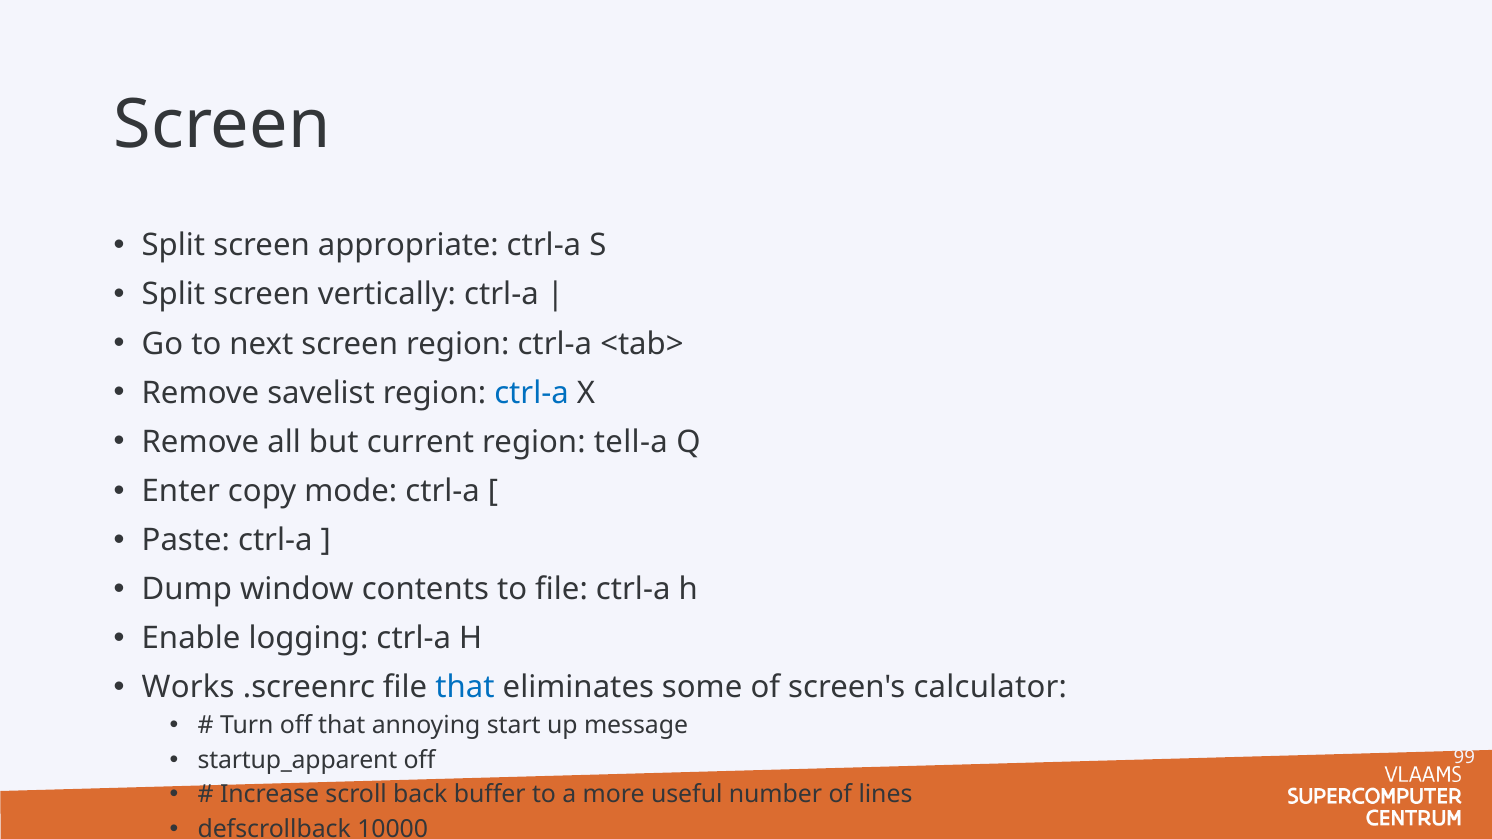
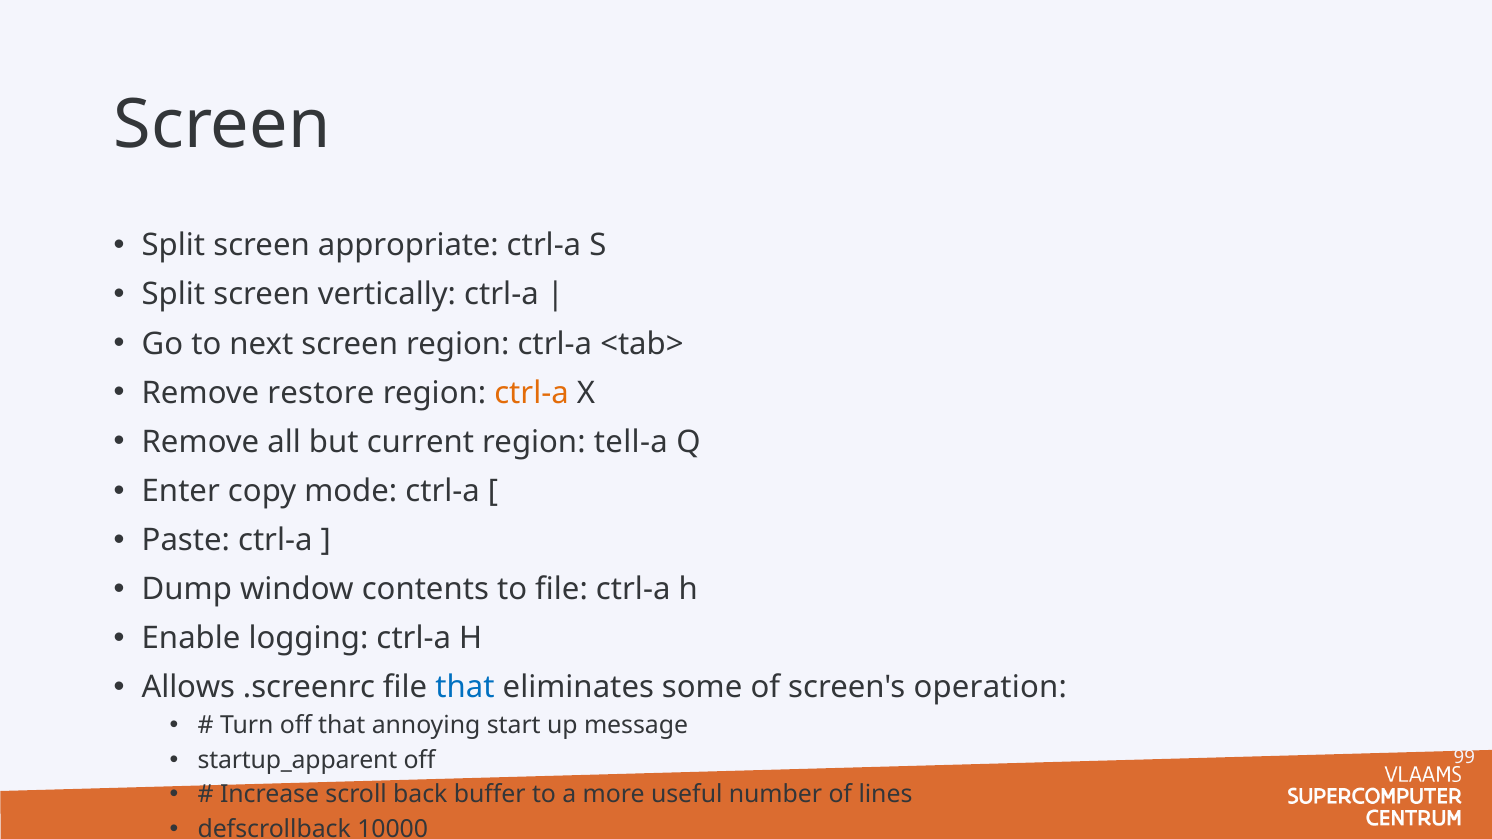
savelist: savelist -> restore (321, 393)
ctrl-a colour: blue -> orange (532, 393)
Works: Works -> Allows (188, 688)
calculator: calculator -> operation (990, 688)
